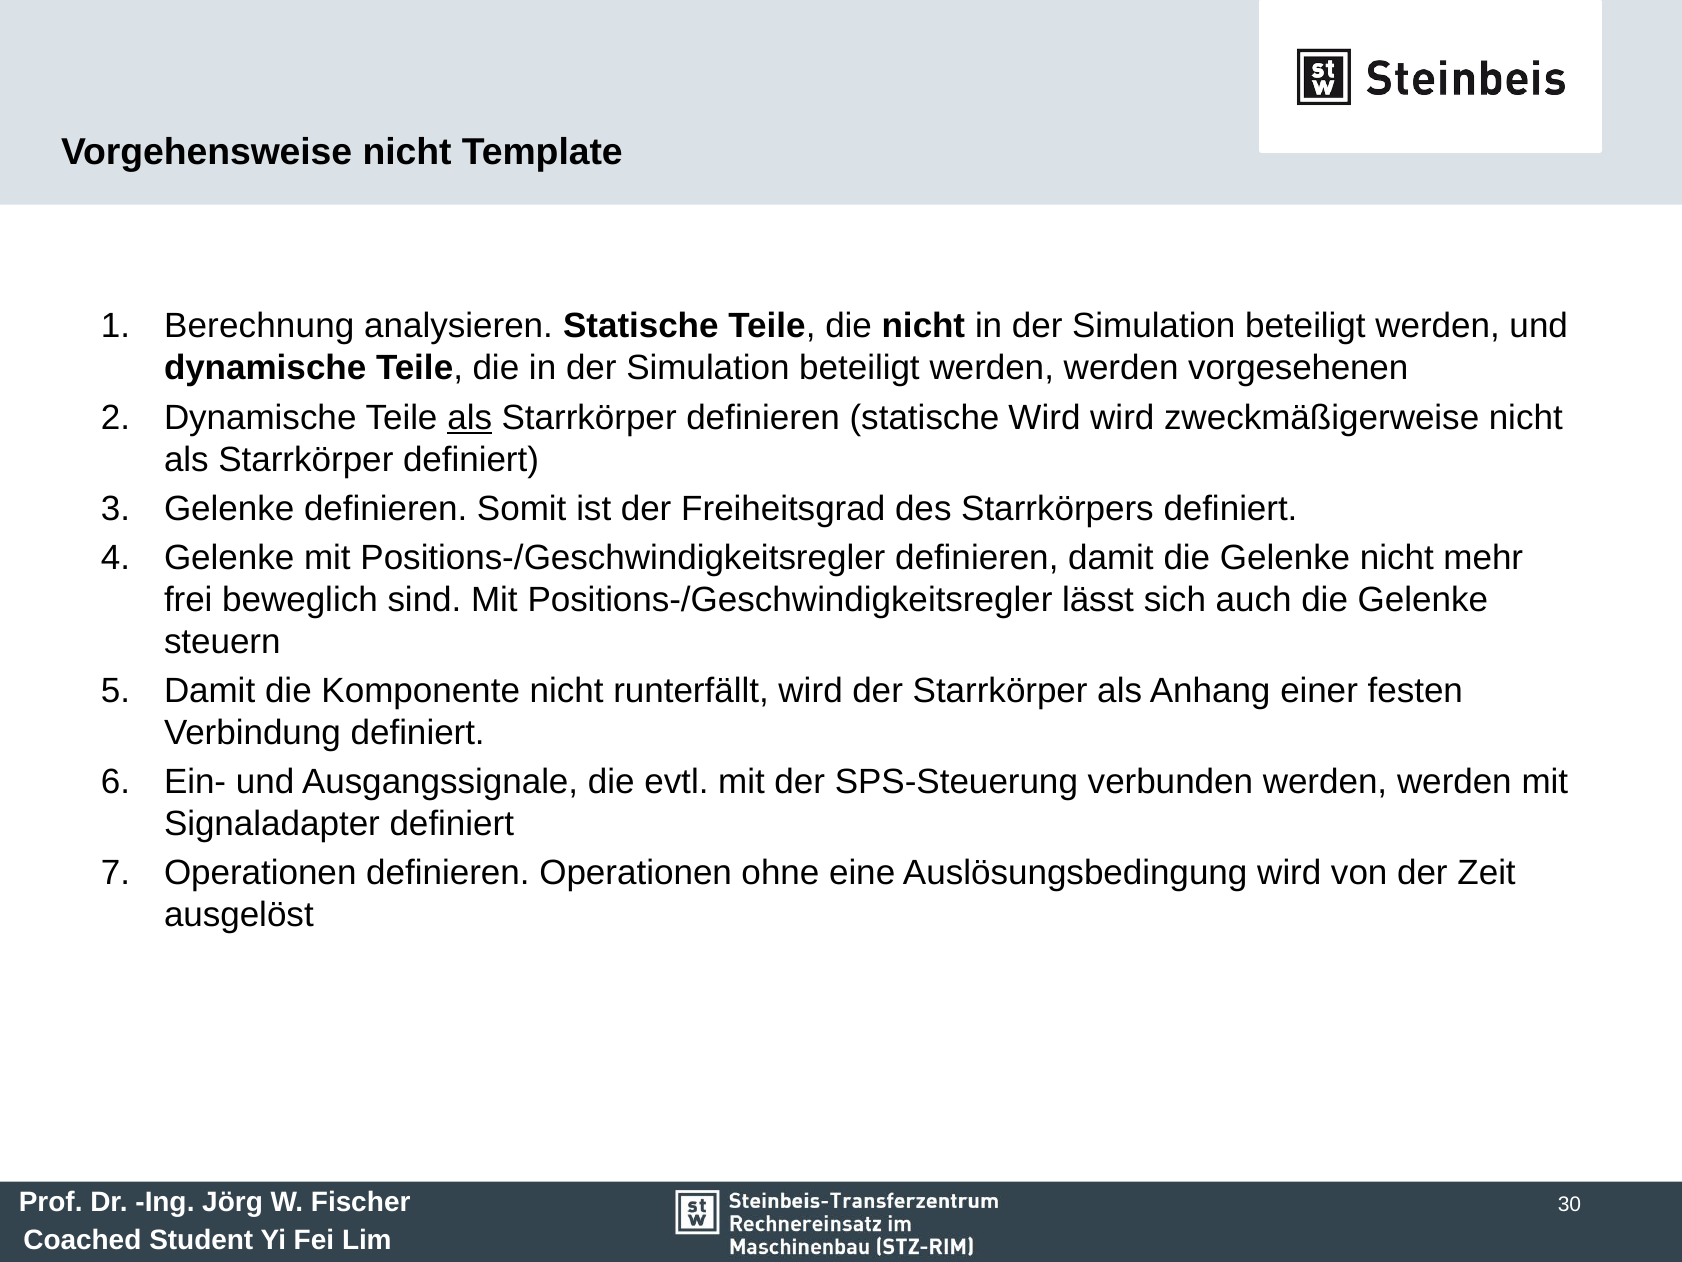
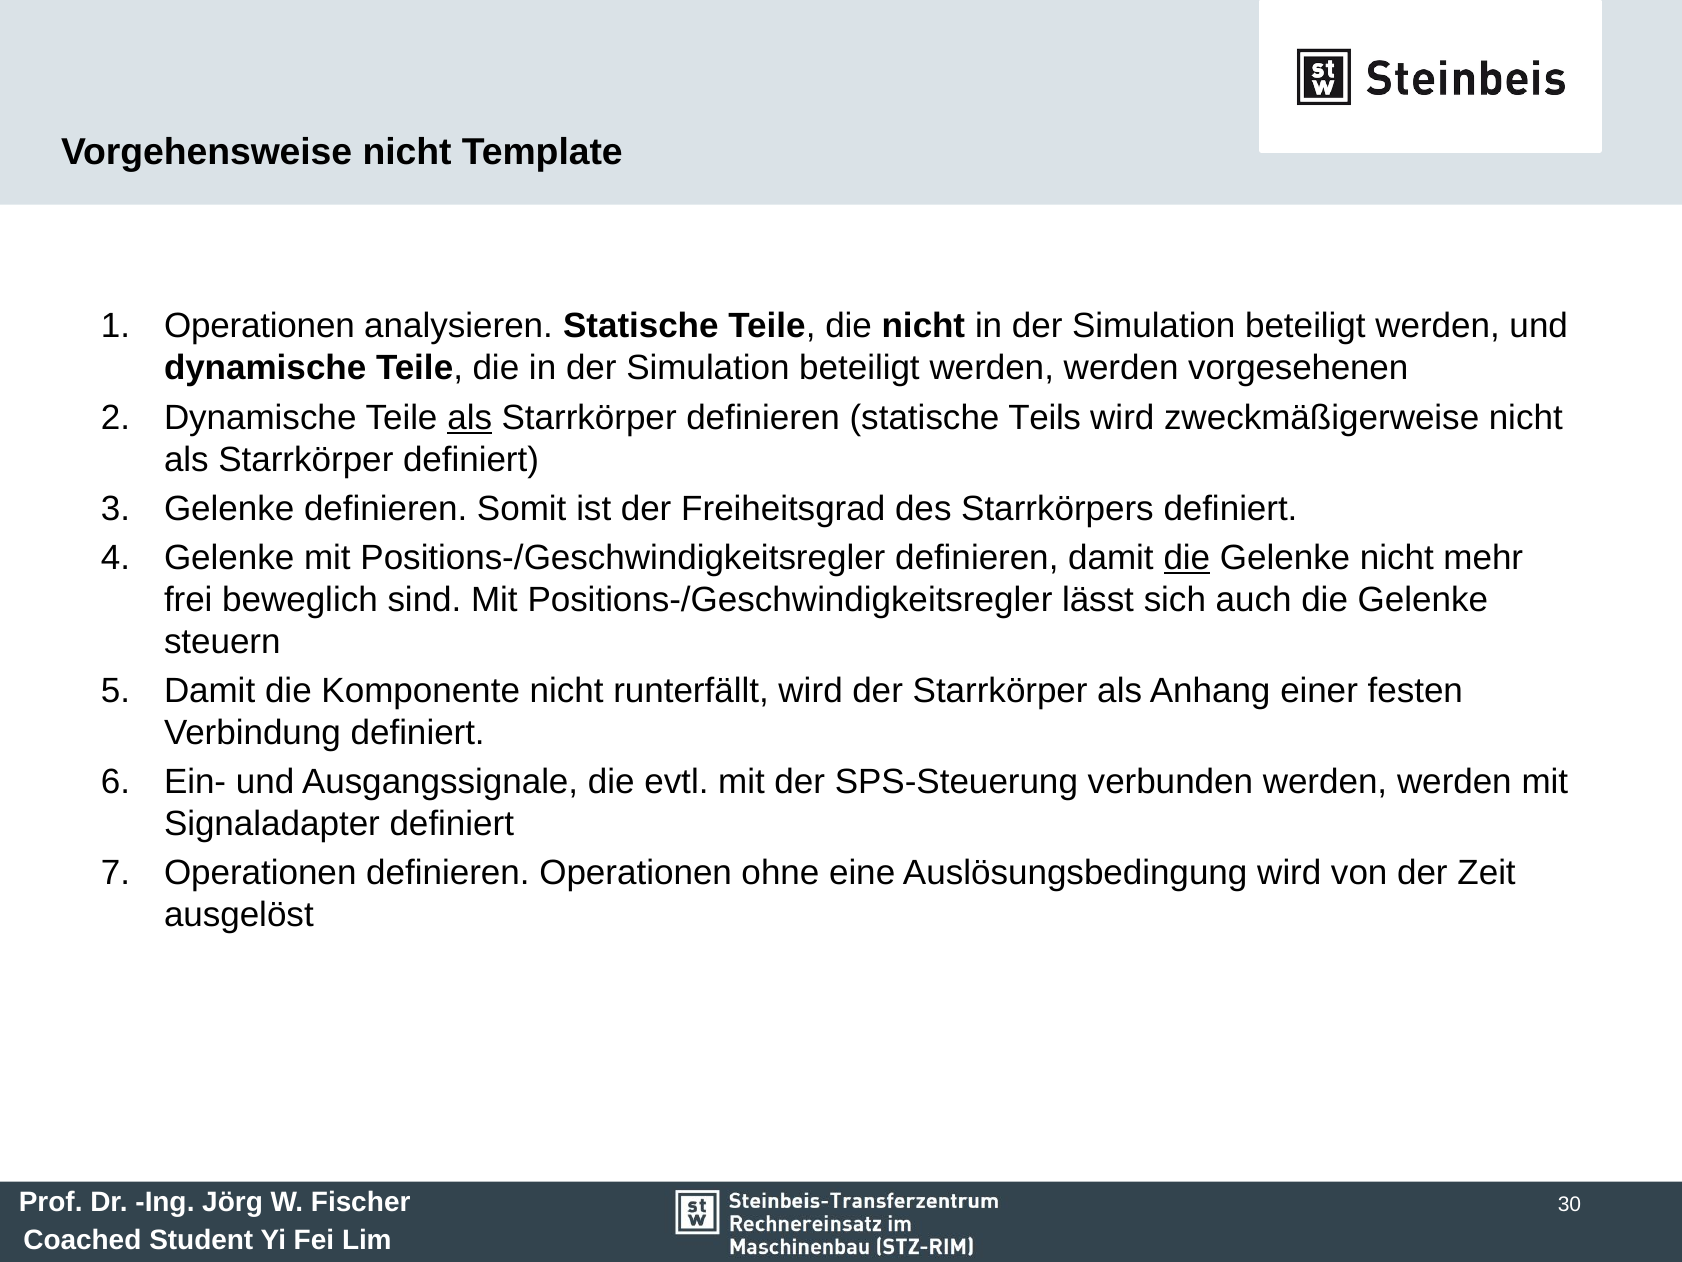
Berechnung: Berechnung -> Operationen (259, 326)
statische Wird: Wird -> Teils (1045, 417)
die underline: none -> present (1187, 558)
